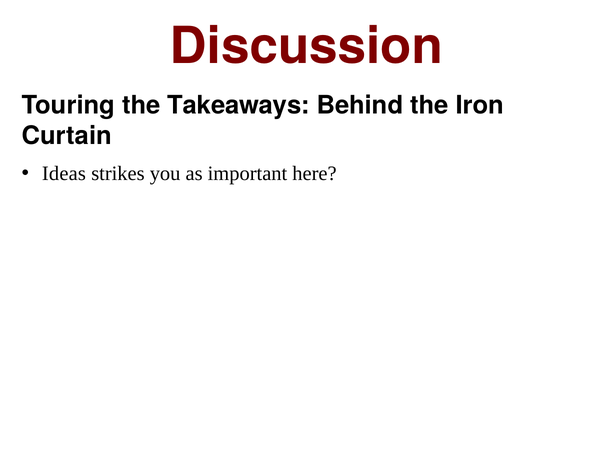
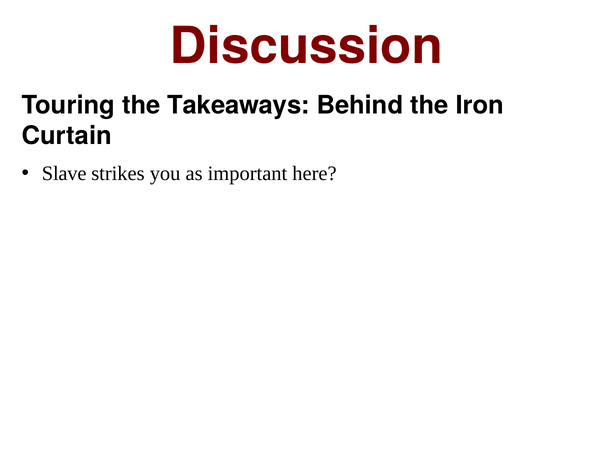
Ideas: Ideas -> Slave (64, 174)
